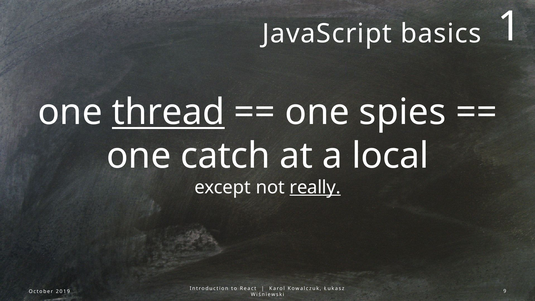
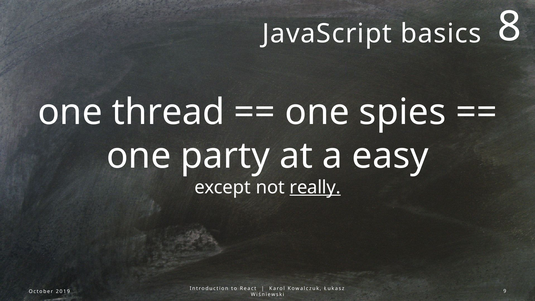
1: 1 -> 8 (509, 27)
thread underline: present -> none (168, 112)
catch: catch -> party (225, 156)
local: local -> easy (390, 156)
